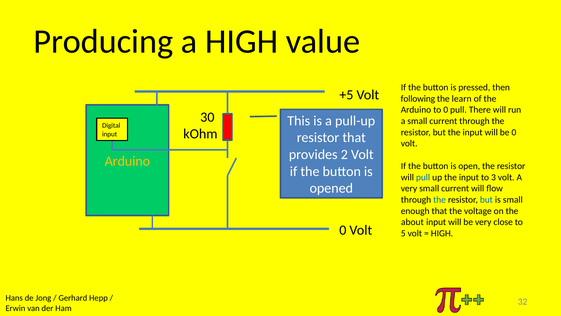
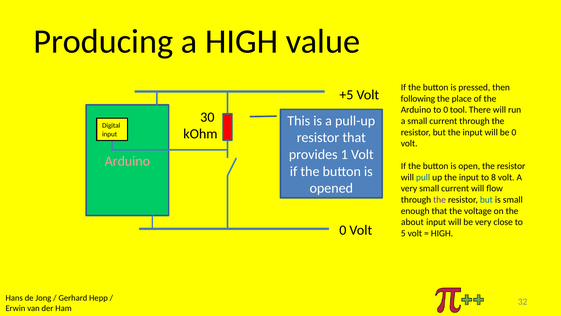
learn: learn -> place (462, 98)
0 pull: pull -> tool (459, 110)
2: 2 -> 1 (344, 154)
Arduino colour: yellow -> pink (127, 161)
3: 3 -> 8 (493, 177)
the colour: blue -> purple (440, 199)
